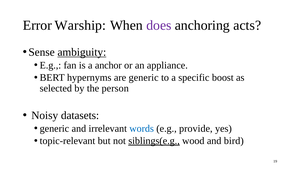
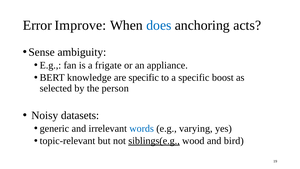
Warship: Warship -> Improve (80, 25)
does colour: purple -> blue (159, 25)
ambiguity underline: present -> none (82, 52)
anchor: anchor -> frigate (108, 65)
hypernyms: hypernyms -> knowledge (89, 77)
are generic: generic -> specific (144, 77)
provide: provide -> varying (196, 128)
